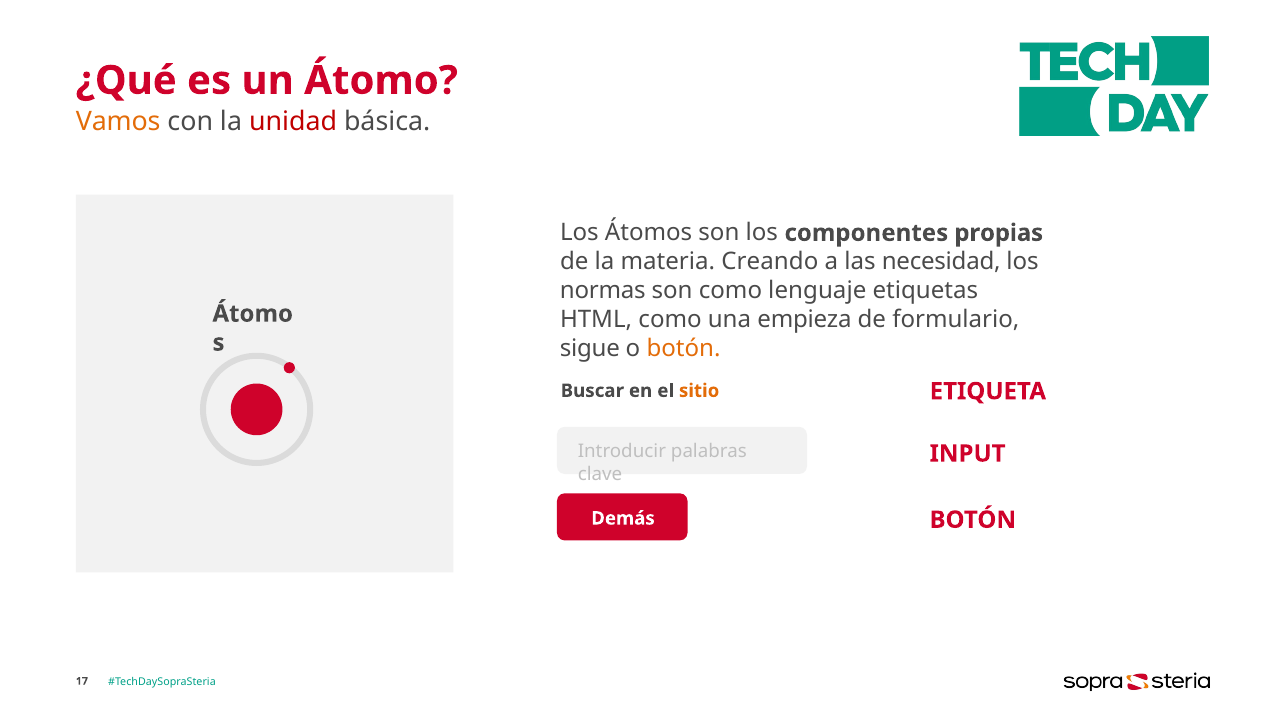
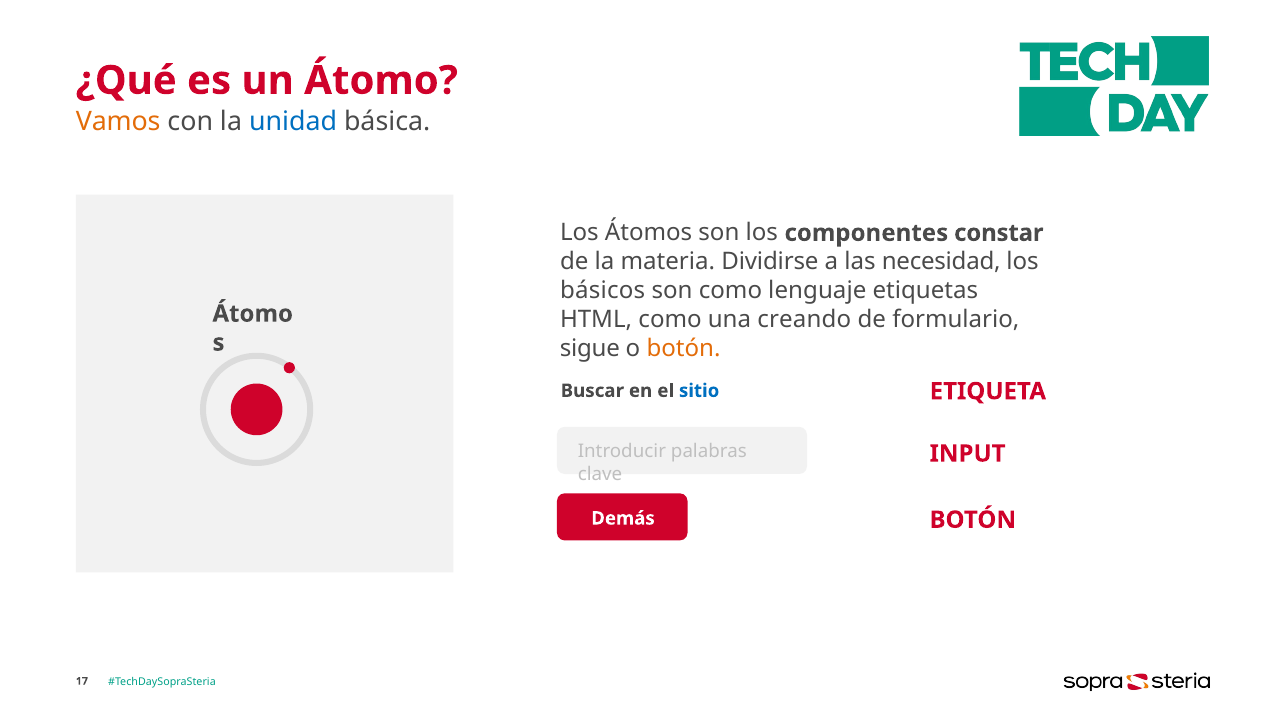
unidad colour: red -> blue (293, 121)
propias: propias -> constar (999, 233)
Creando: Creando -> Dividirse (770, 262)
normas: normas -> básicos (603, 291)
empieza: empieza -> creando (804, 320)
sitio colour: orange -> blue (699, 391)
